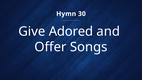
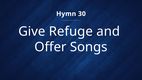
Adored: Adored -> Refuge (71, 31)
